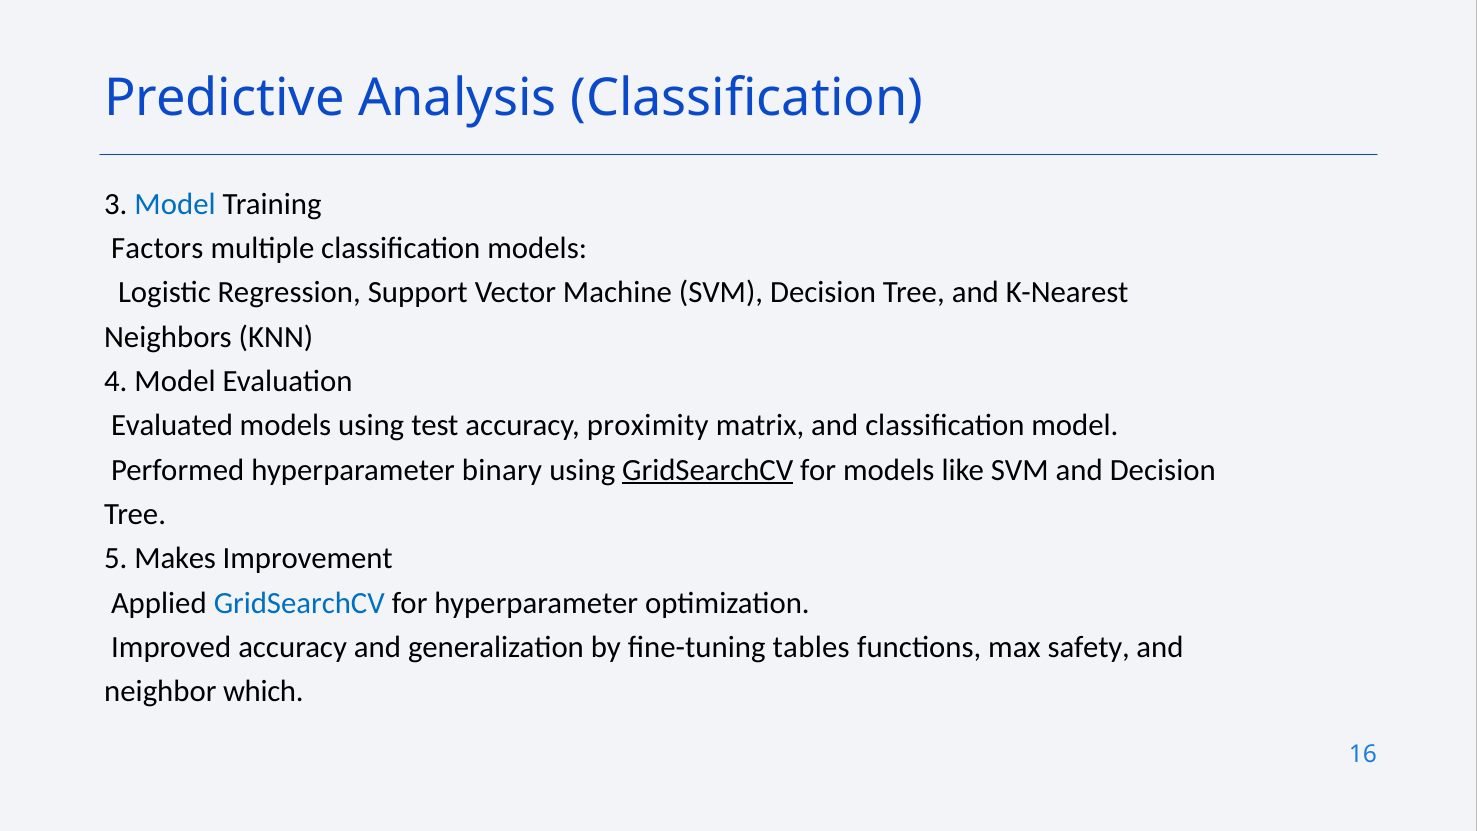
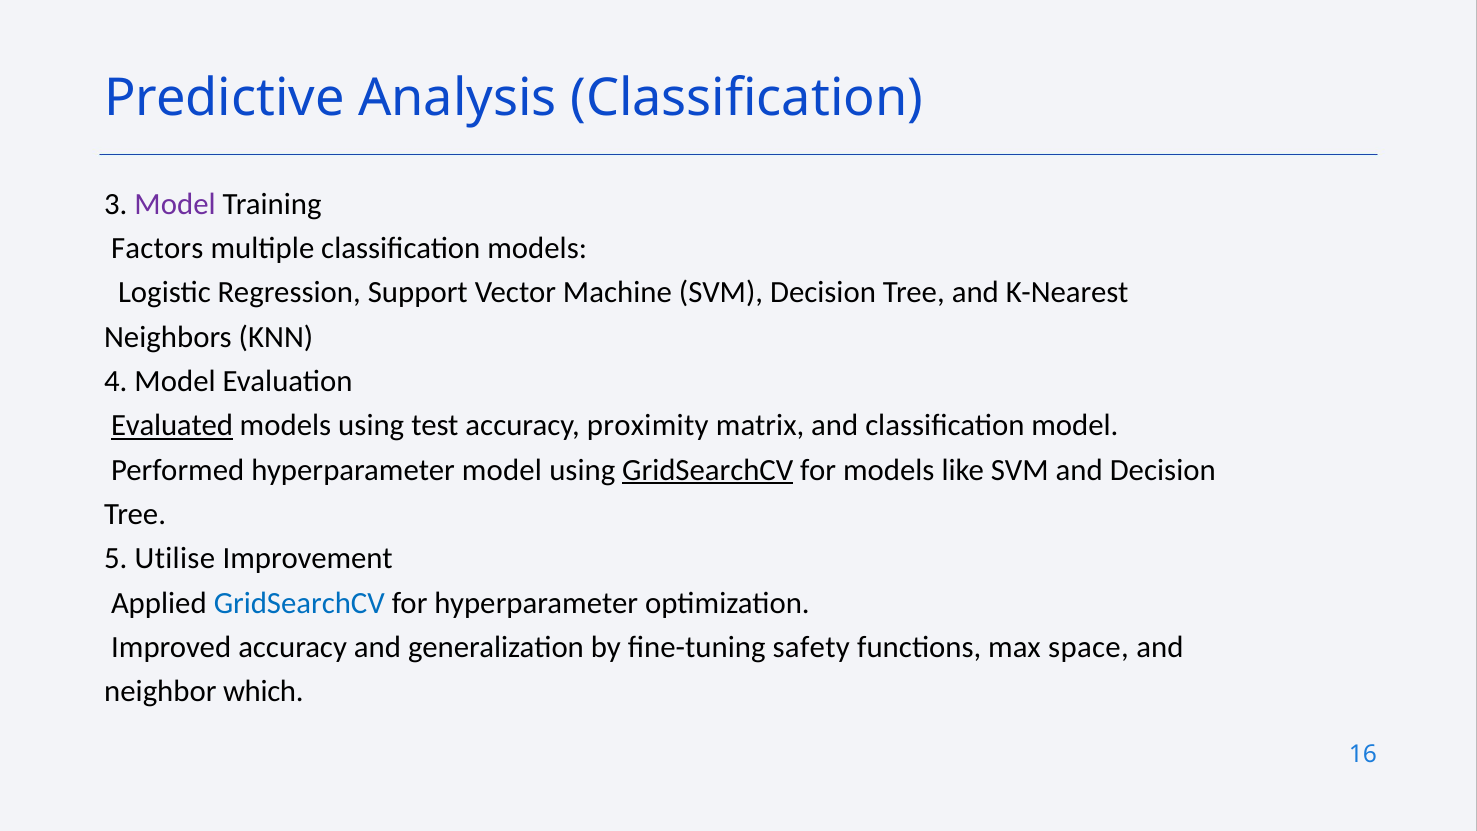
Model colour: blue -> purple (175, 204)
Evaluated underline: none -> present (172, 426)
hyperparameter binary: binary -> model (502, 470)
Makes: Makes -> Utilise (175, 559)
tables: tables -> safety (811, 647)
safety: safety -> space (1088, 647)
